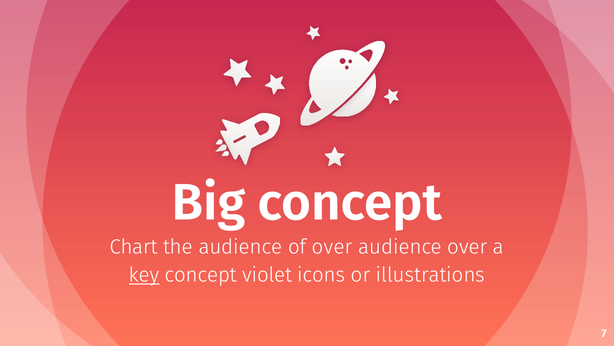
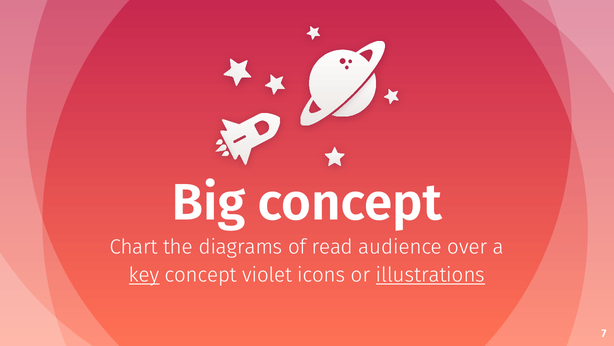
the audience: audience -> diagrams (241, 246)
of over: over -> read (332, 246)
illustrations underline: none -> present (430, 275)
